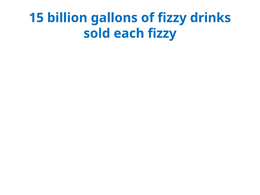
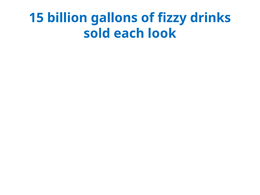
each fizzy: fizzy -> look (162, 33)
